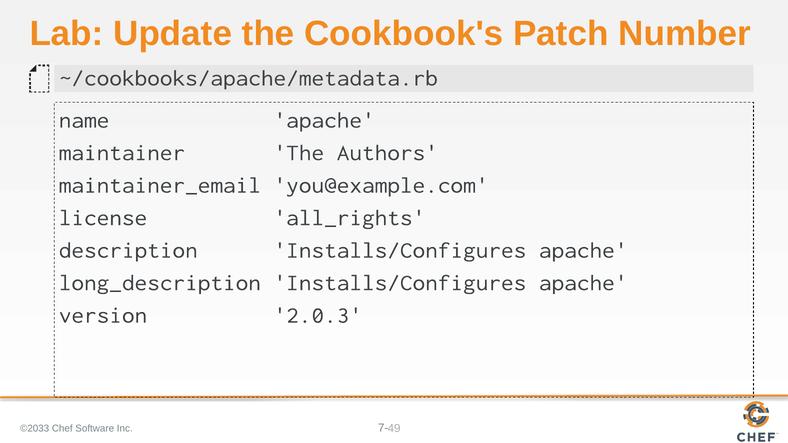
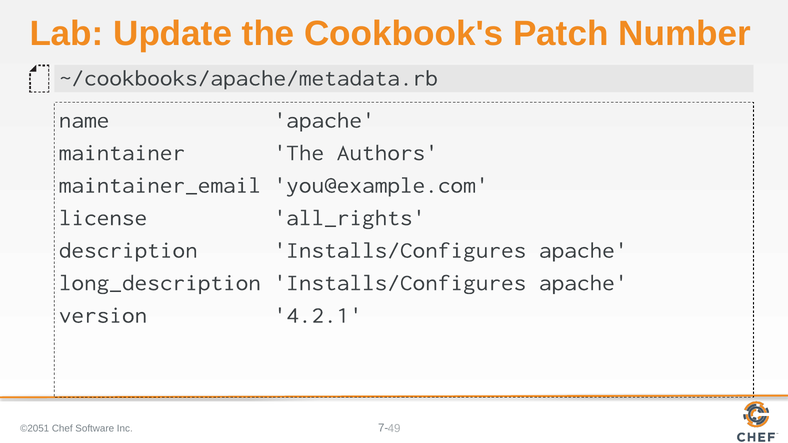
2.0.3: 2.0.3 -> 4.2.1 (318, 315)
©2033: ©2033 -> ©2051 (35, 429)
